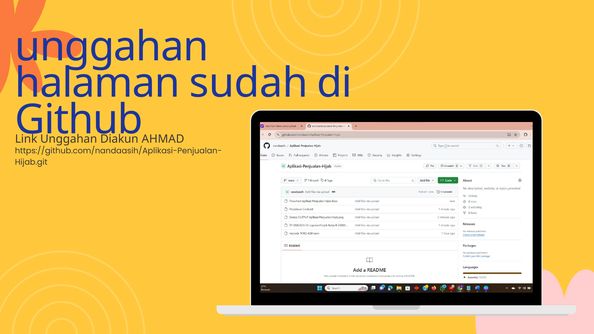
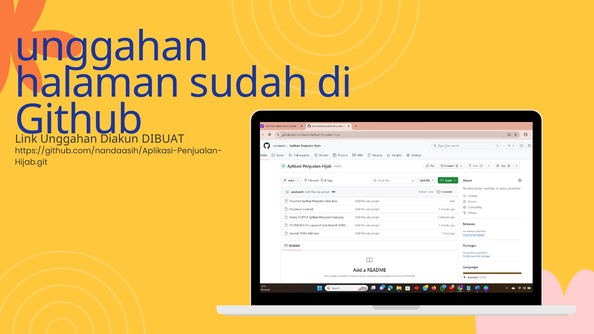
AHMAD: AHMAD -> DIBUAT (163, 139)
